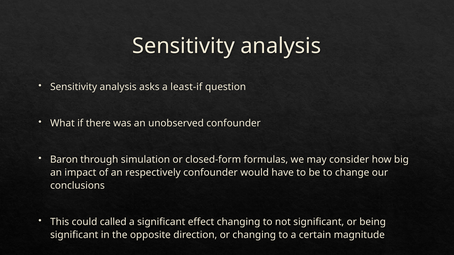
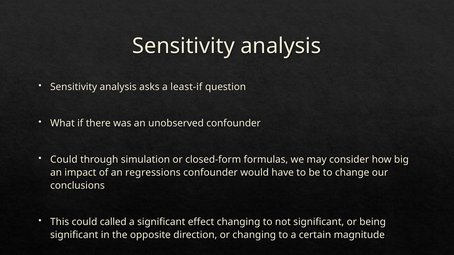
Baron: Baron -> Could (64, 160)
respectively: respectively -> regressions (153, 173)
